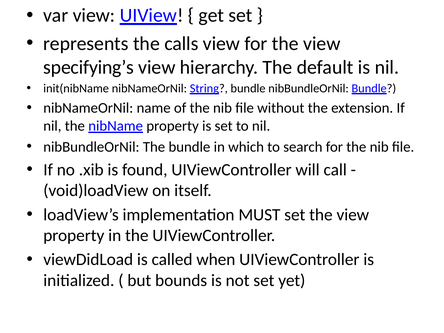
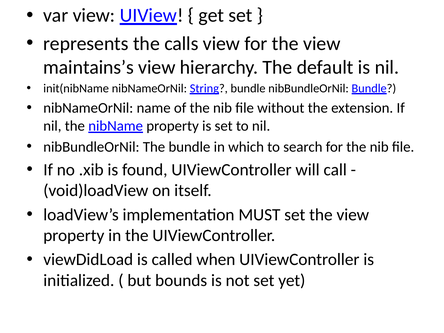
specifying’s: specifying’s -> maintains’s (89, 67)
